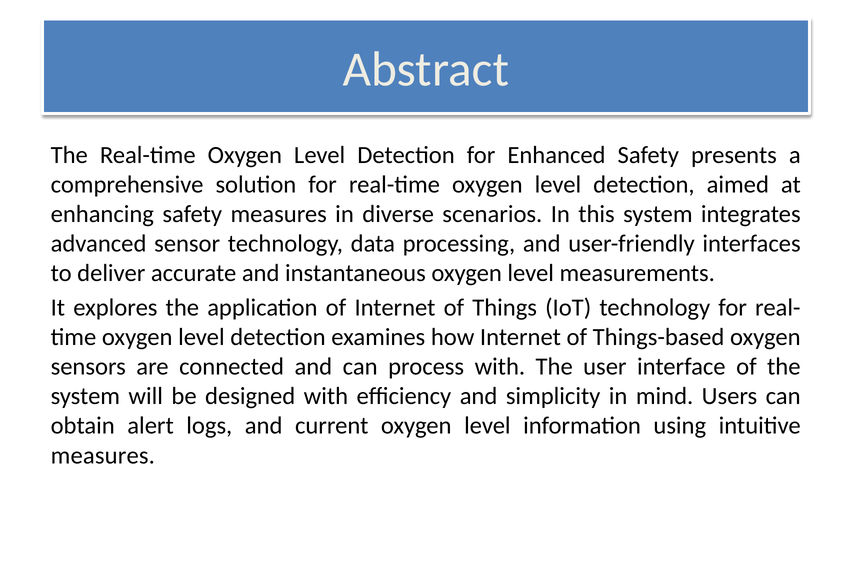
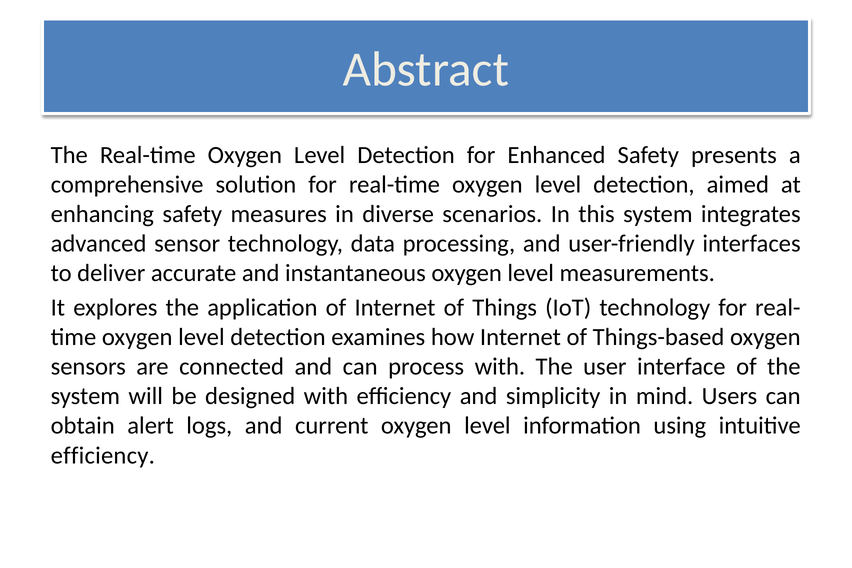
measures: measures -> efficiency (103, 455)
